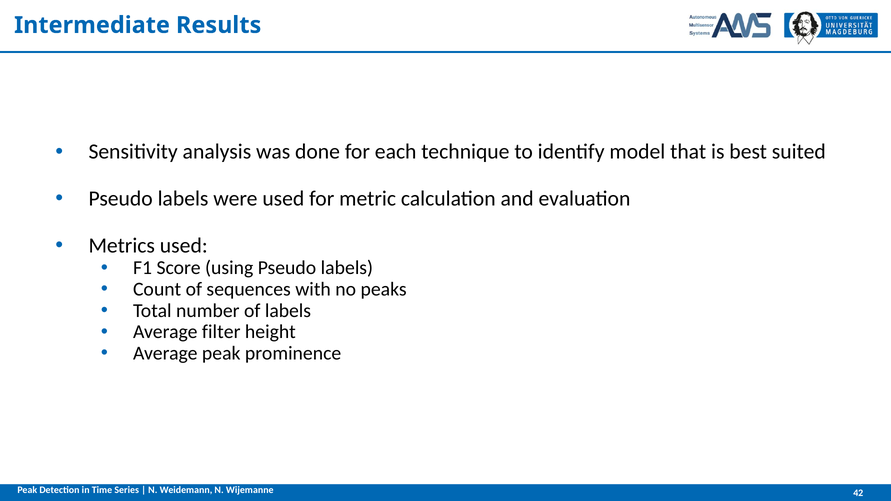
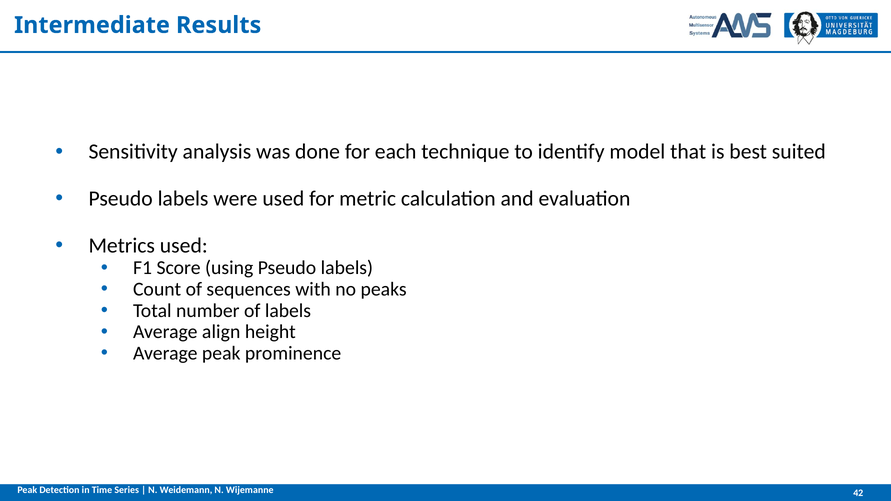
filter: filter -> align (221, 332)
